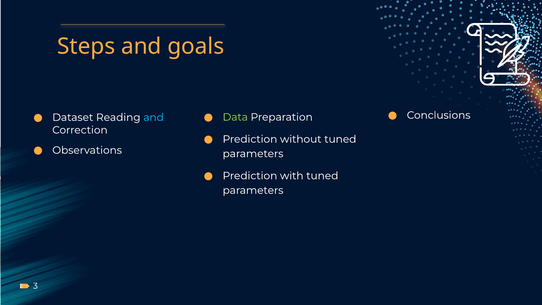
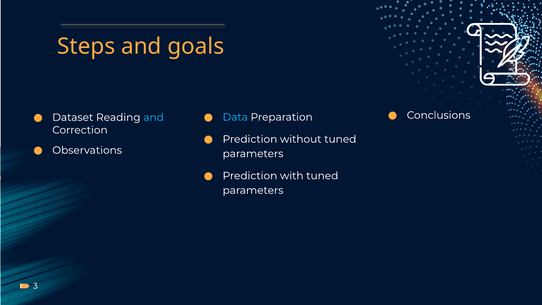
Data colour: light green -> light blue (235, 117)
